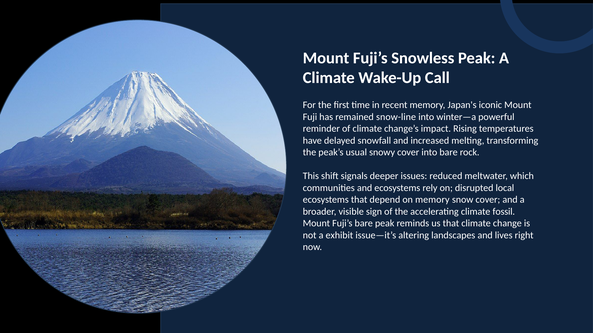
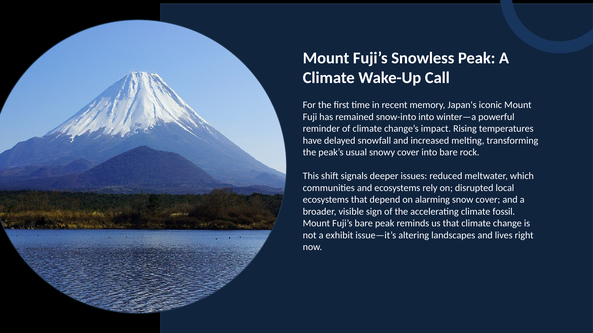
snow-line: snow-line -> snow-into (396, 117)
on memory: memory -> alarming (432, 200)
